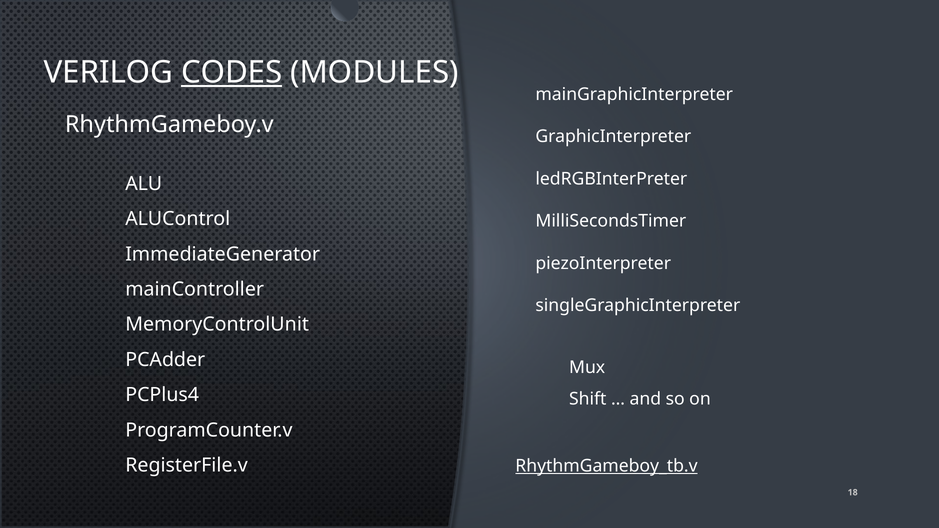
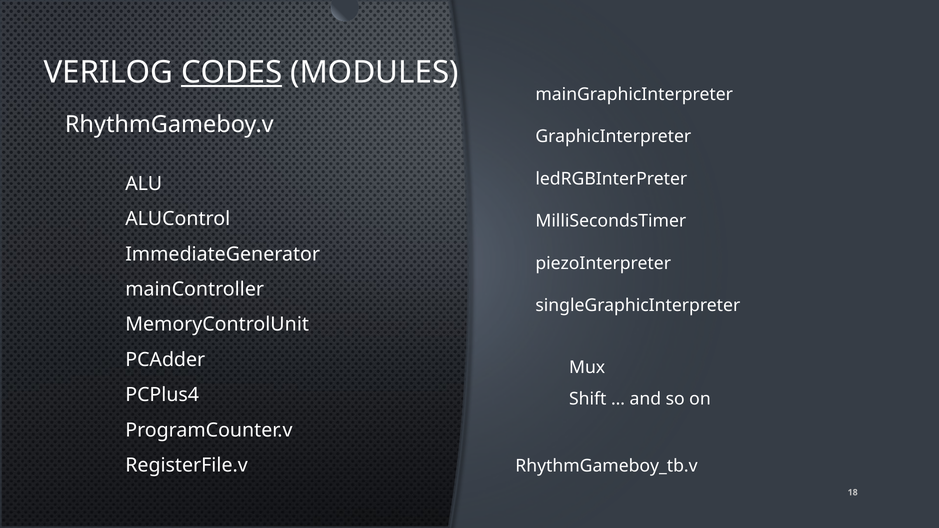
RhythmGameboy_tb.v underline: present -> none (606, 466)
